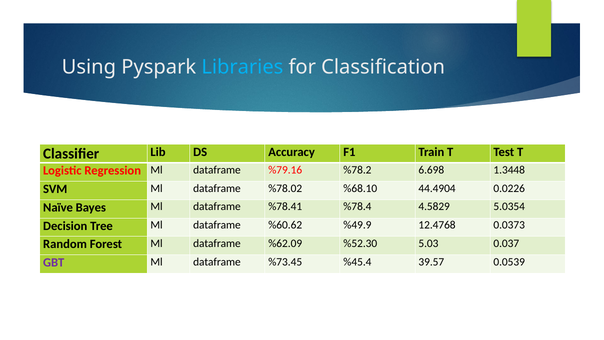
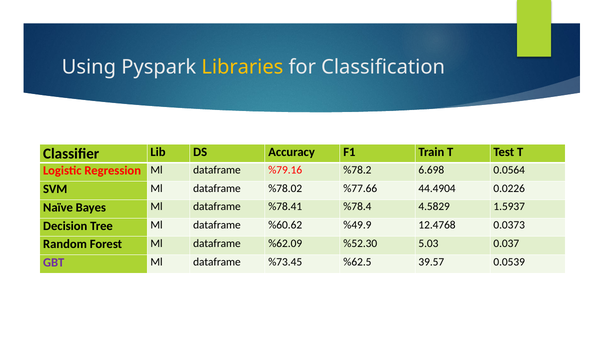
Libraries colour: light blue -> yellow (242, 67)
1.3448: 1.3448 -> 0.0564 (509, 170)
%68.10: %68.10 -> %77.66 (360, 188)
5.0354: 5.0354 -> 1.5937 (509, 207)
%45.4: %45.4 -> %62.5 (357, 262)
